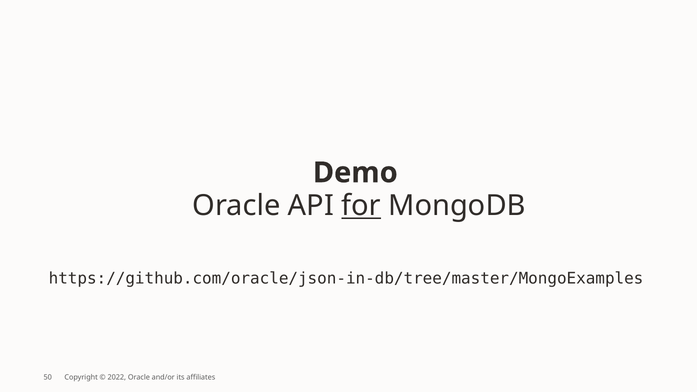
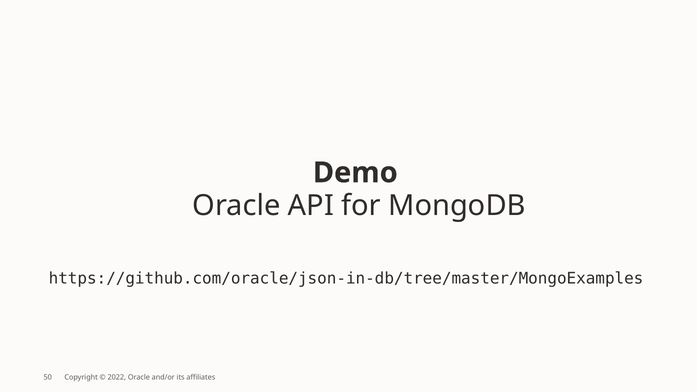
for underline: present -> none (361, 206)
